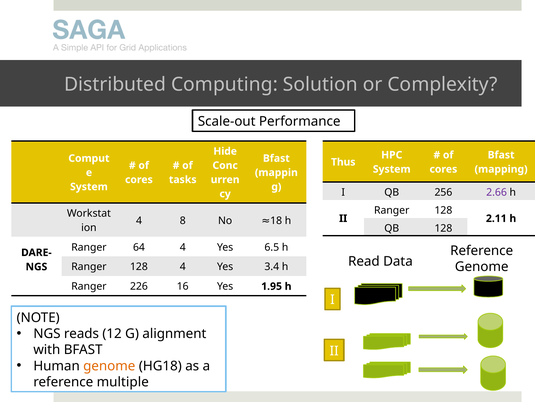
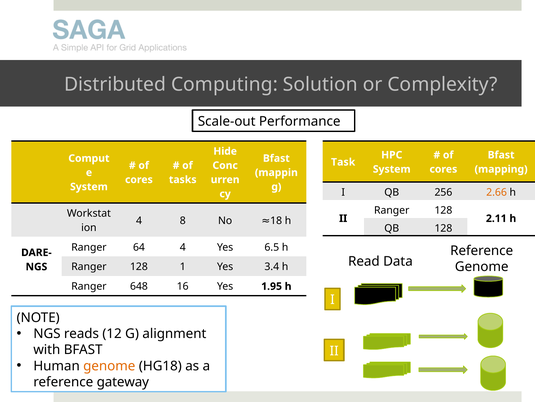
Thus: Thus -> Task (343, 162)
2.66 colour: purple -> orange (497, 192)
128 4: 4 -> 1 (183, 266)
226: 226 -> 648 (139, 286)
multiple: multiple -> gateway (123, 381)
